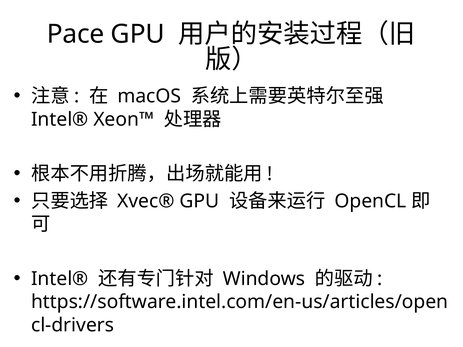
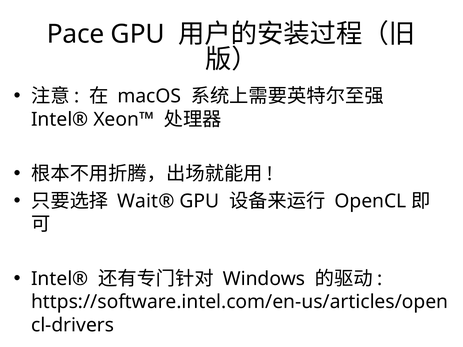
Xvec®: Xvec® -> Wait® (146, 201)
